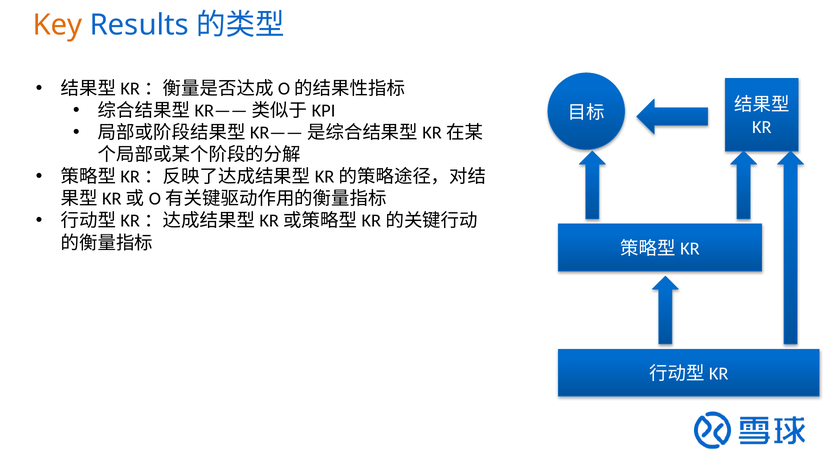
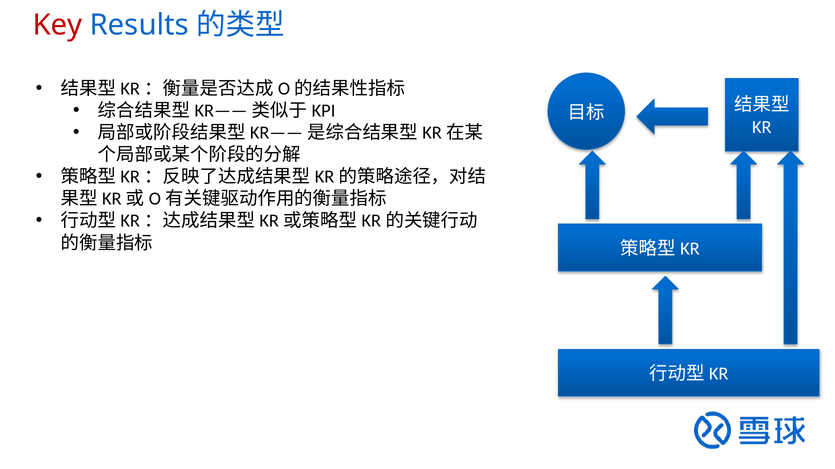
Key colour: orange -> red (57, 25)
